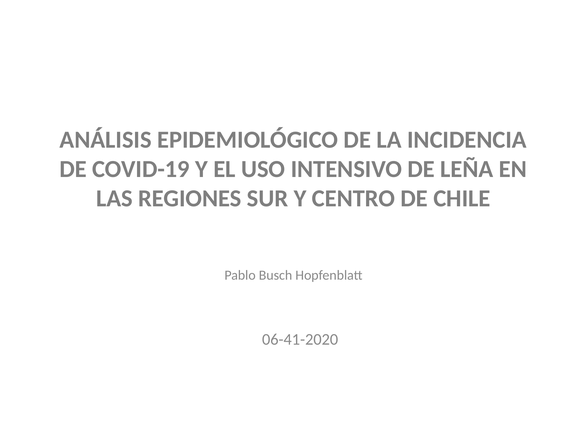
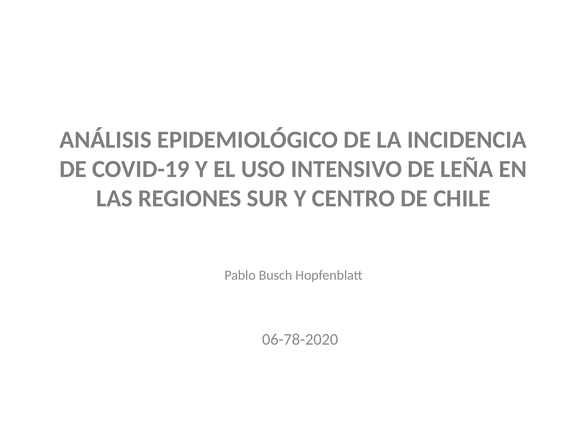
06-41-2020: 06-41-2020 -> 06-78-2020 (300, 340)
